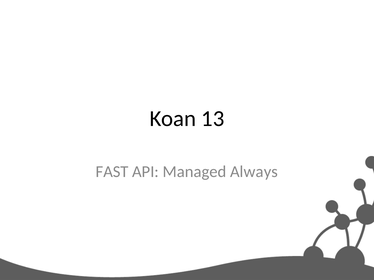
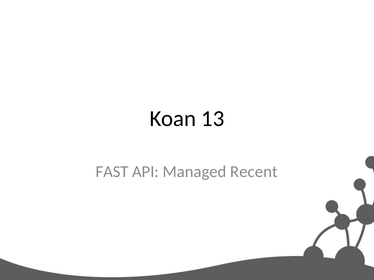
Always: Always -> Recent (254, 172)
